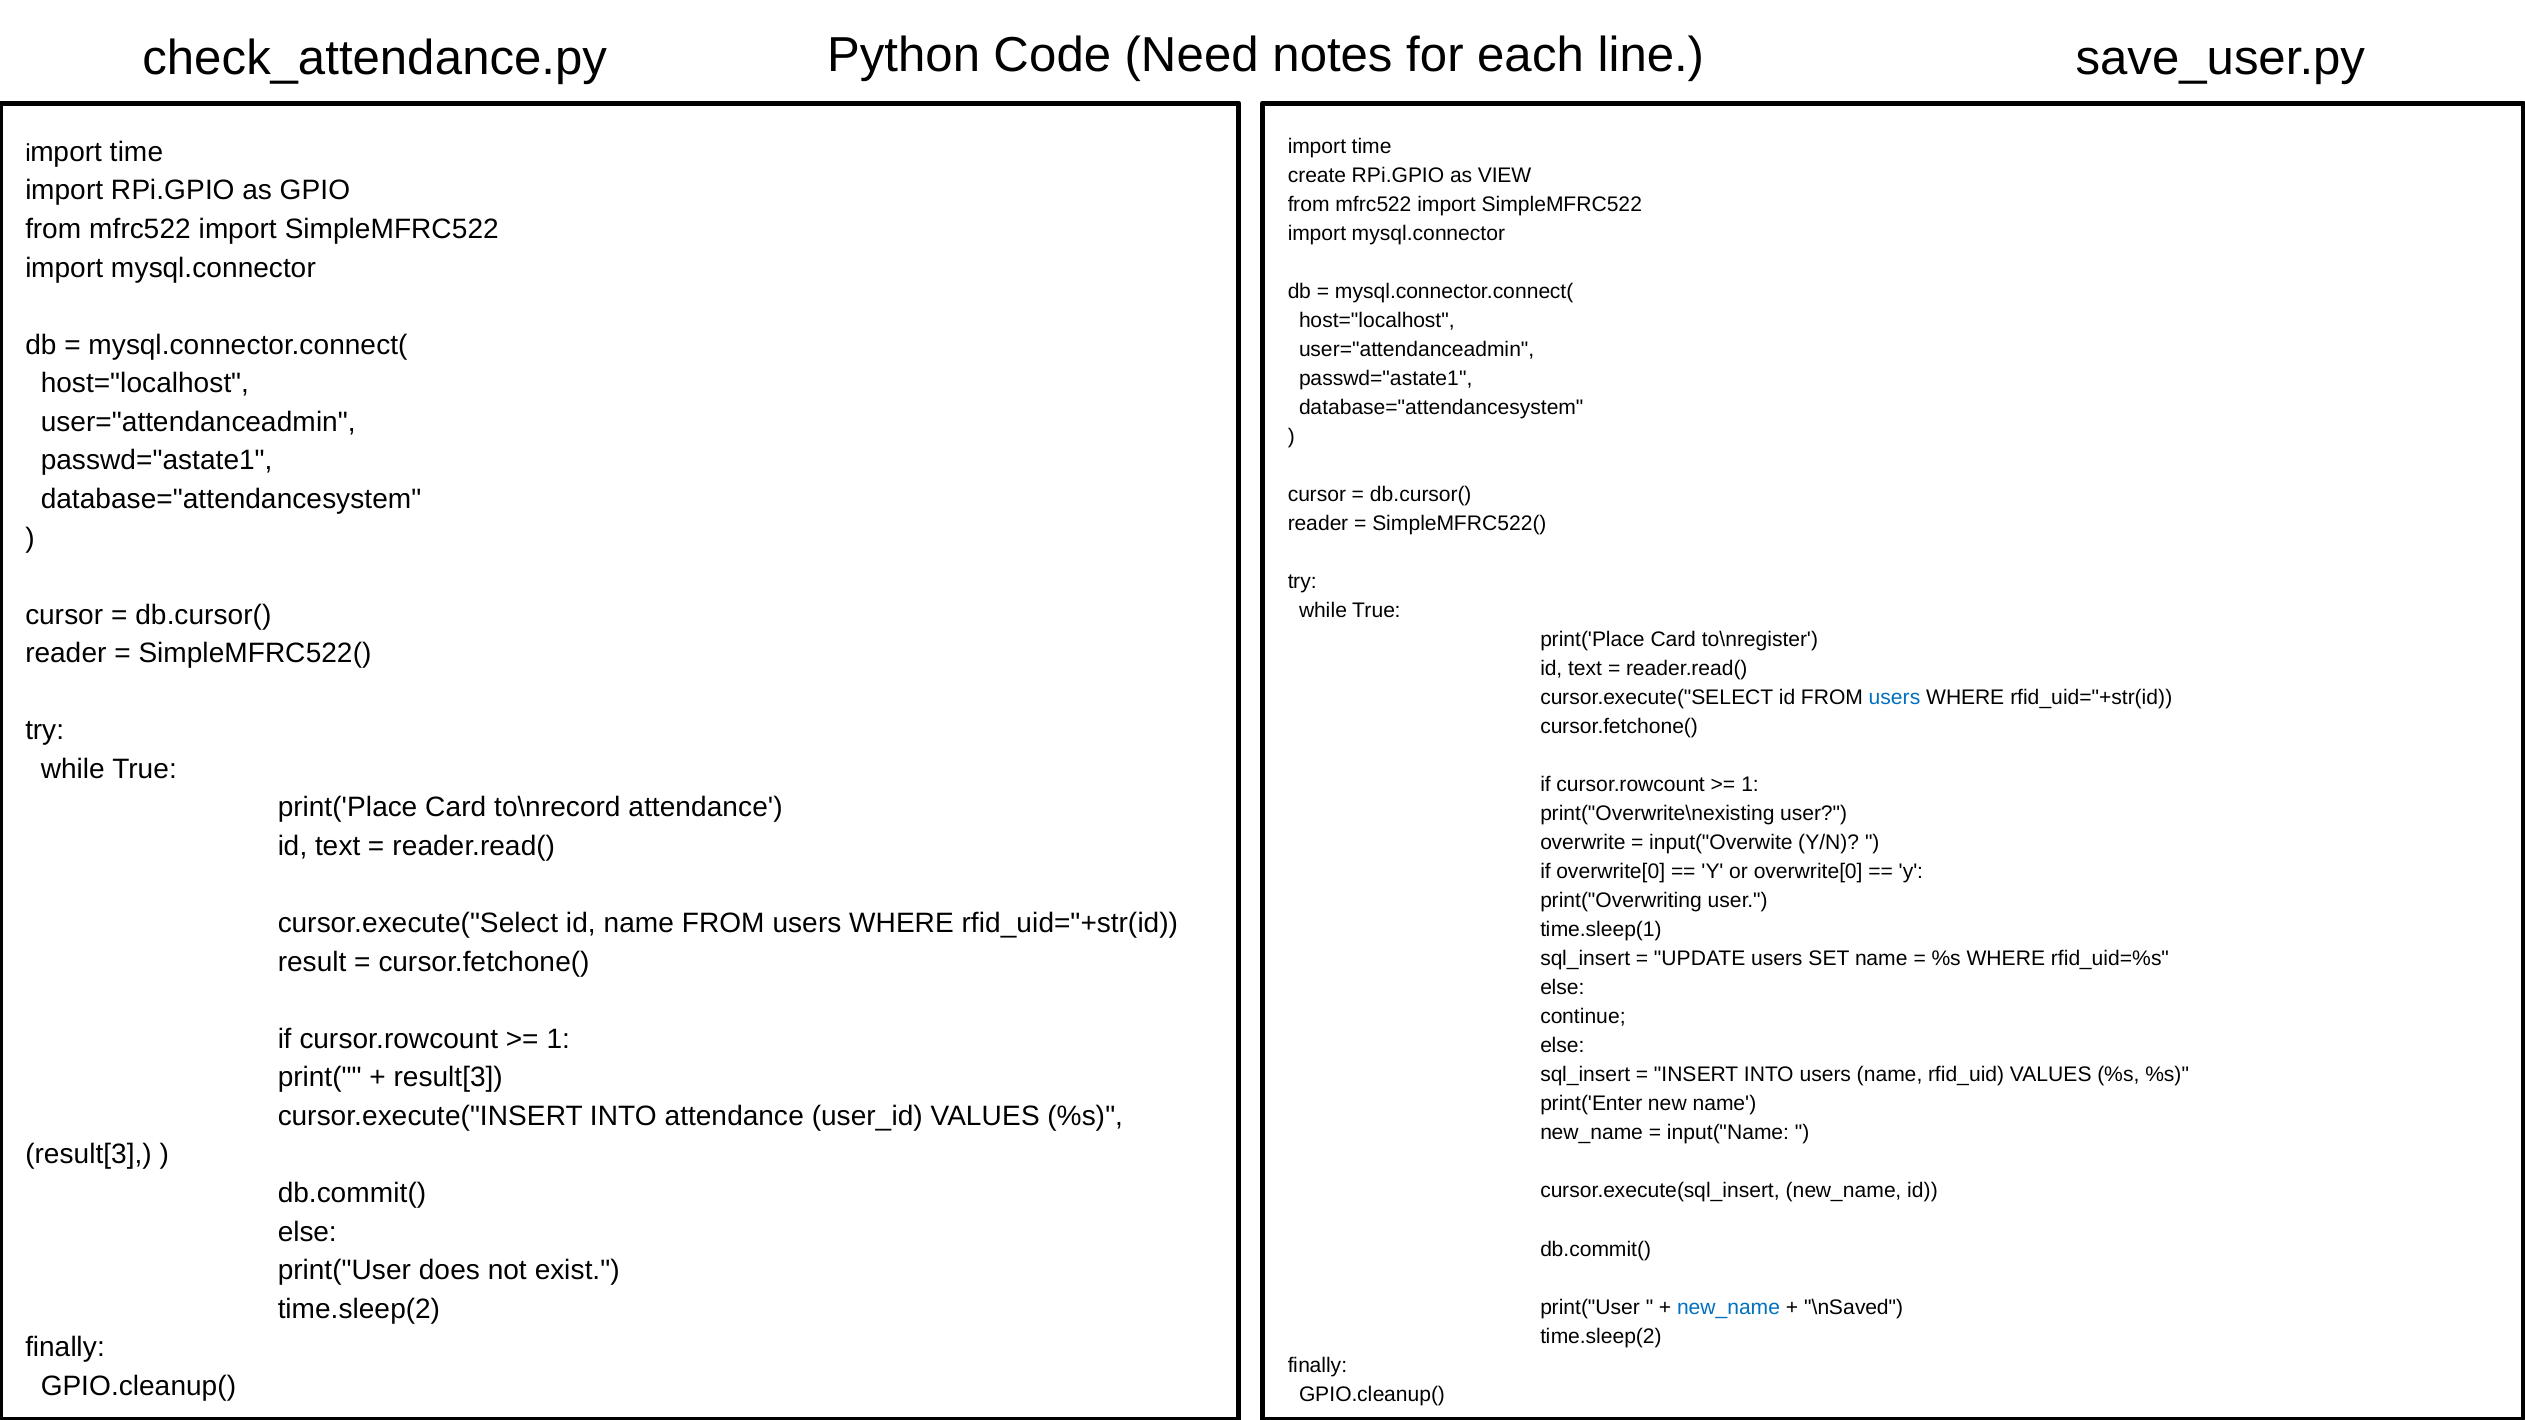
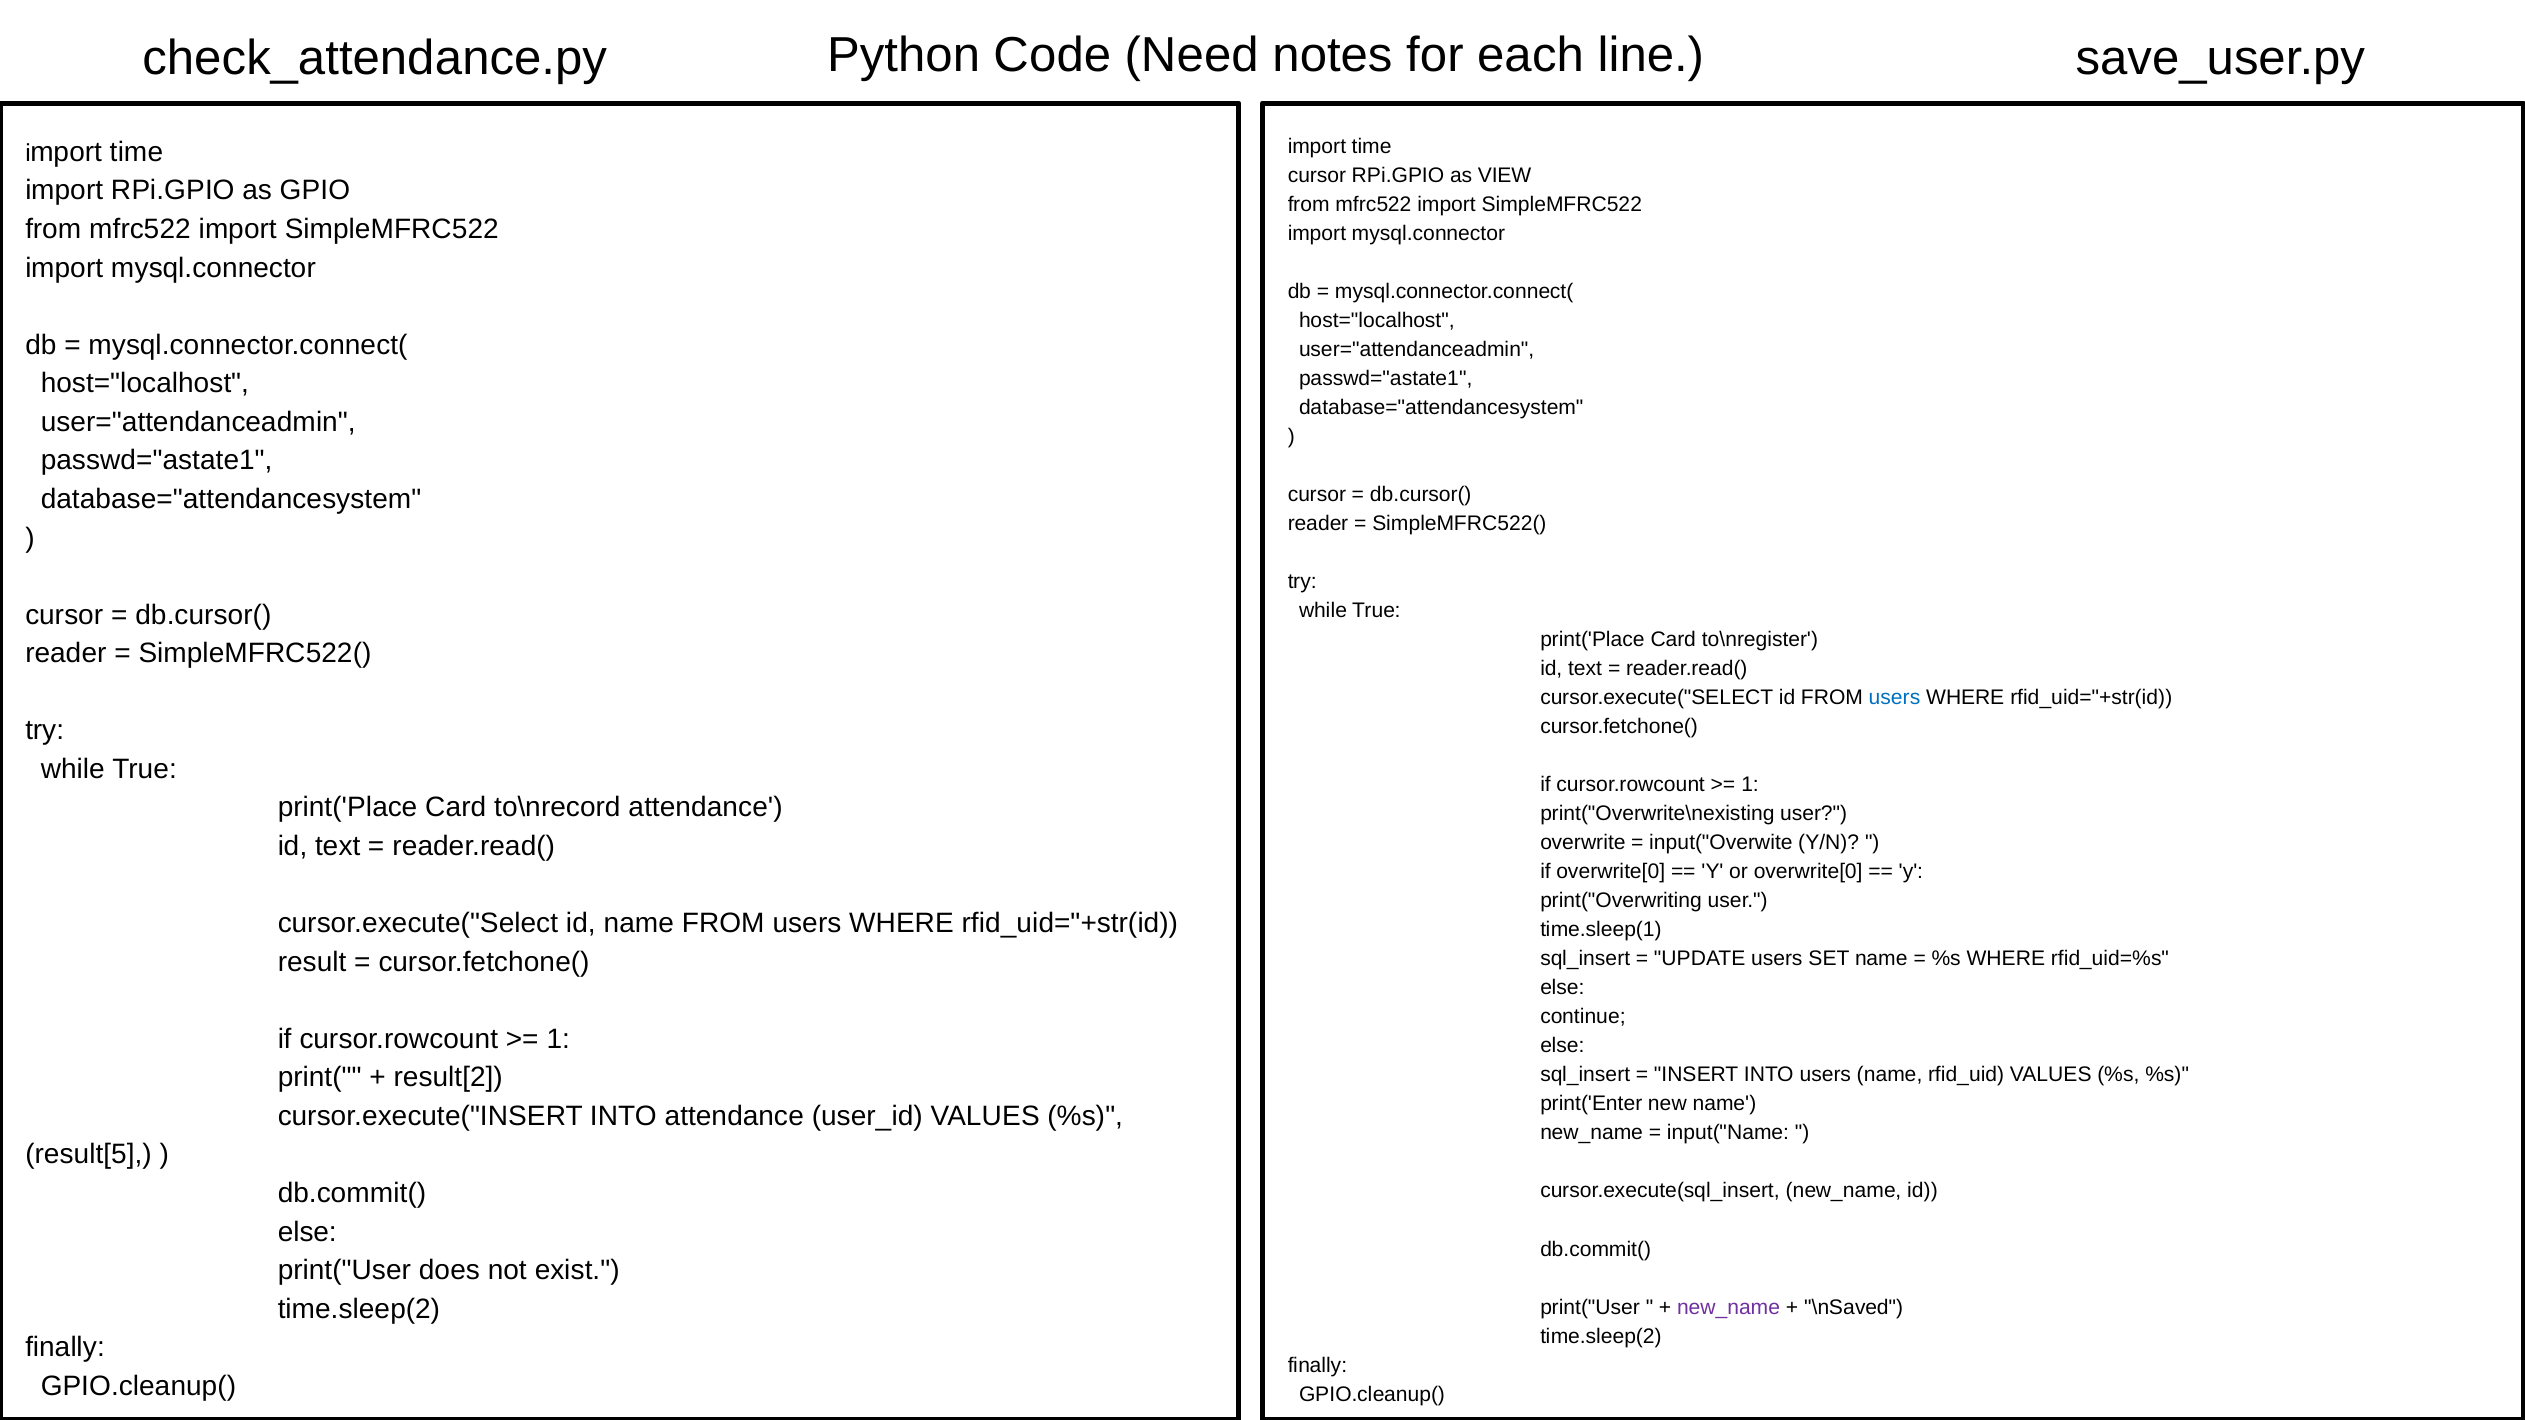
create: create -> cursor (1317, 175)
result[3: result[3 -> result[2 (448, 1078)
result[3: result[3 -> result[5 (88, 1155)
new_name colour: blue -> purple (1729, 1307)
